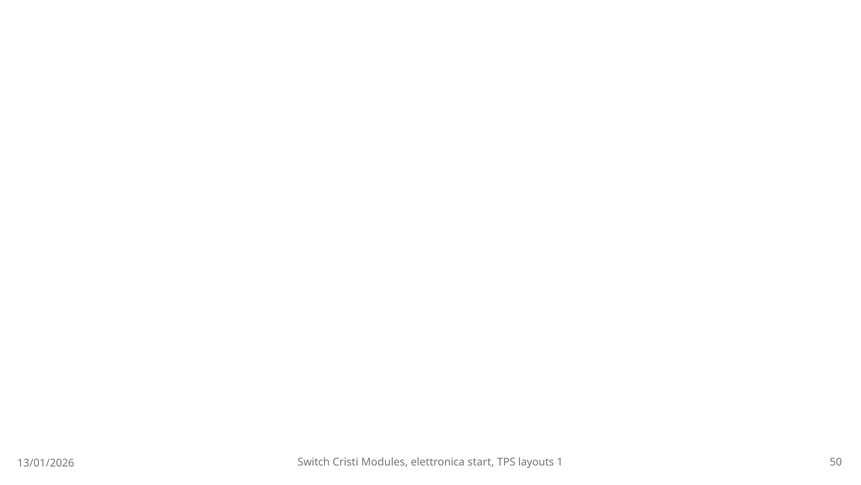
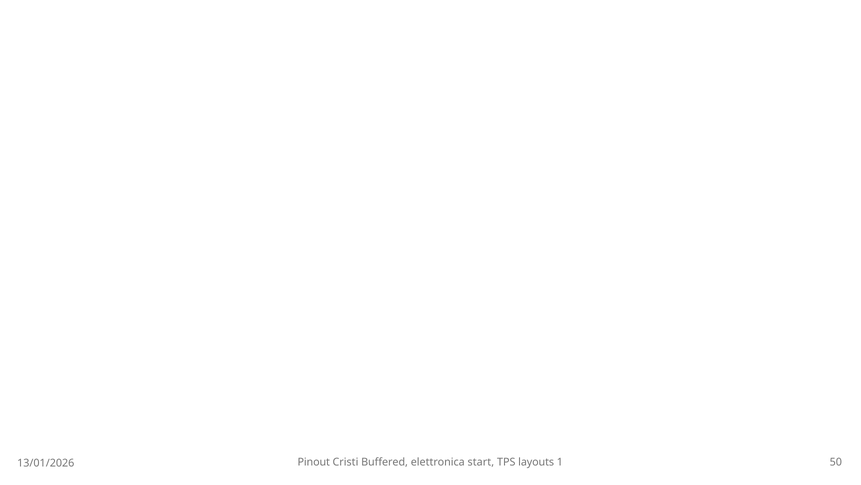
Switch: Switch -> Pinout (314, 462)
Modules: Modules -> Buffered (385, 462)
